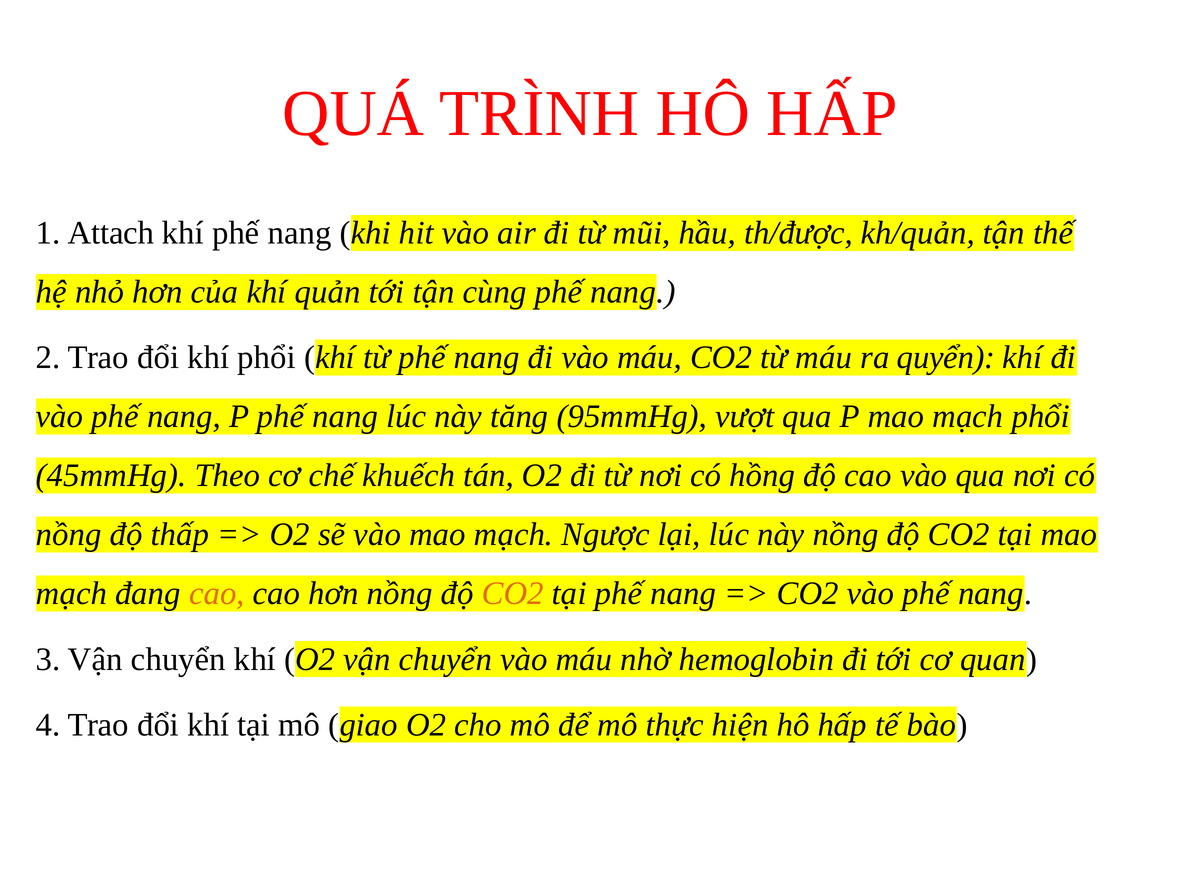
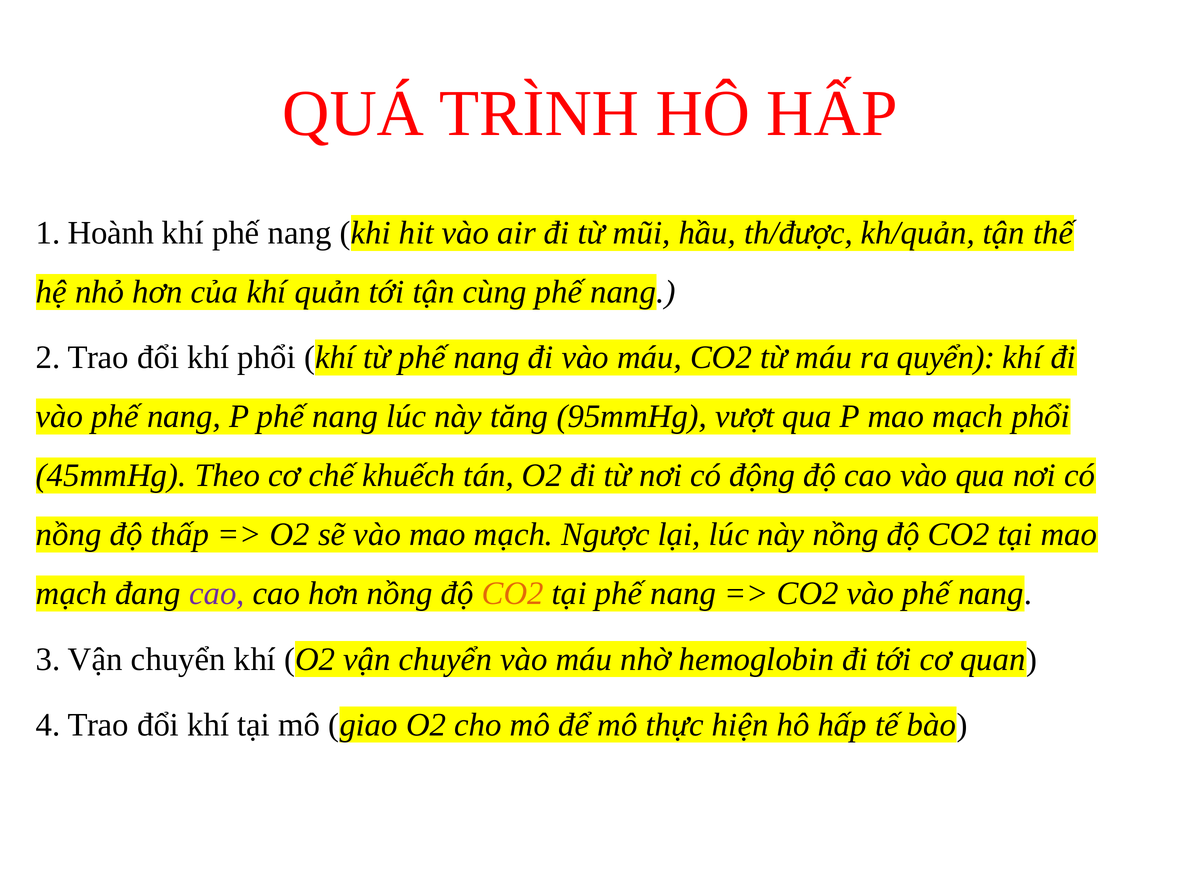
Attach: Attach -> Hoành (111, 233)
hồng: hồng -> động (762, 476)
cao colour: orange -> purple (217, 594)
